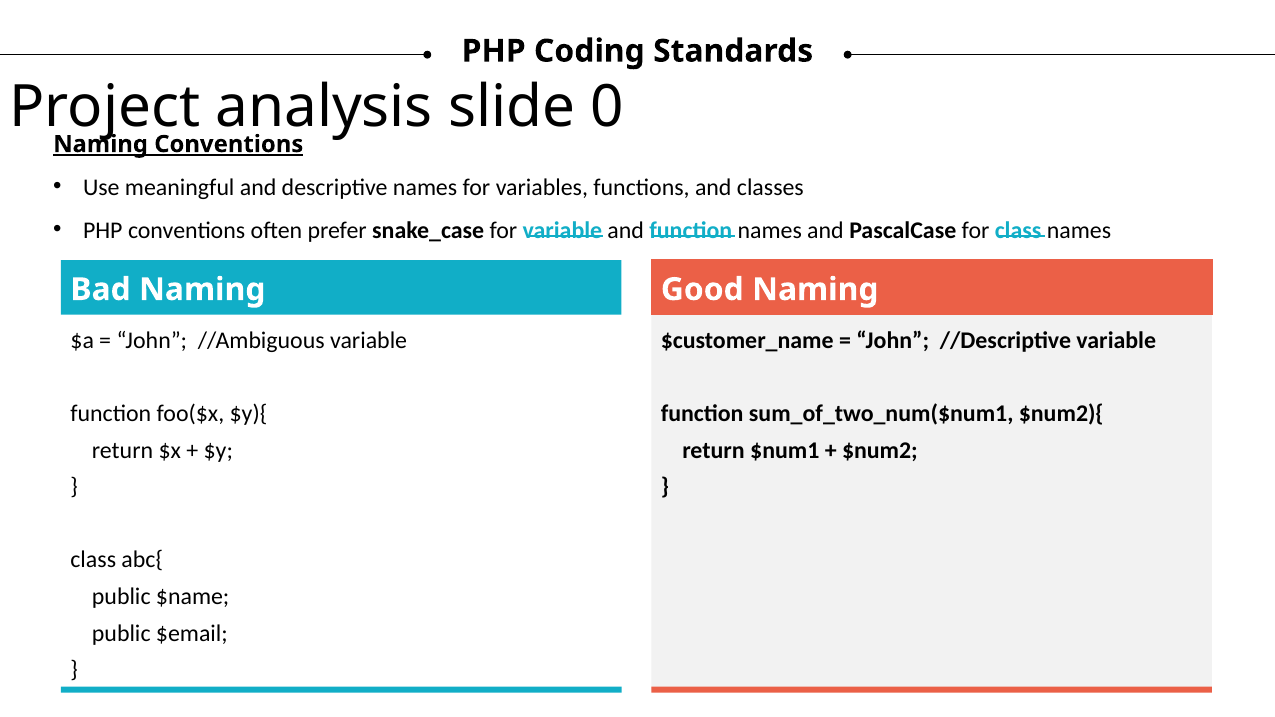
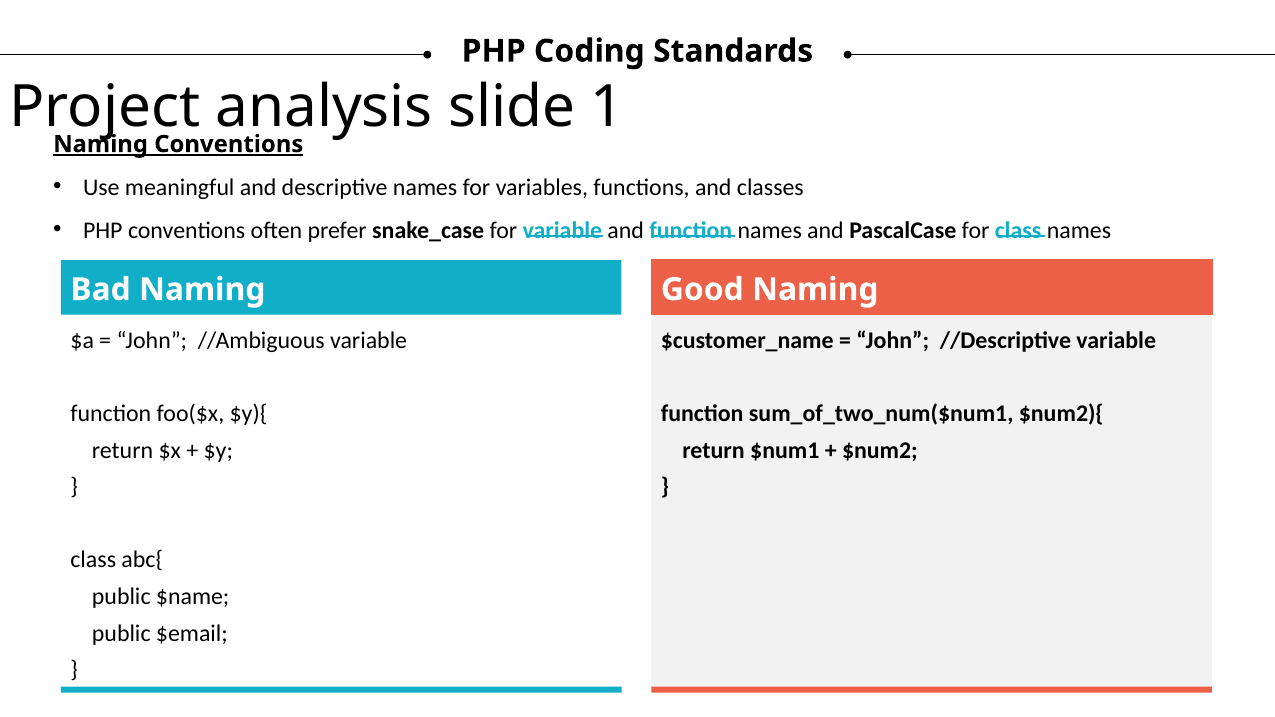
0: 0 -> 1 (607, 107)
